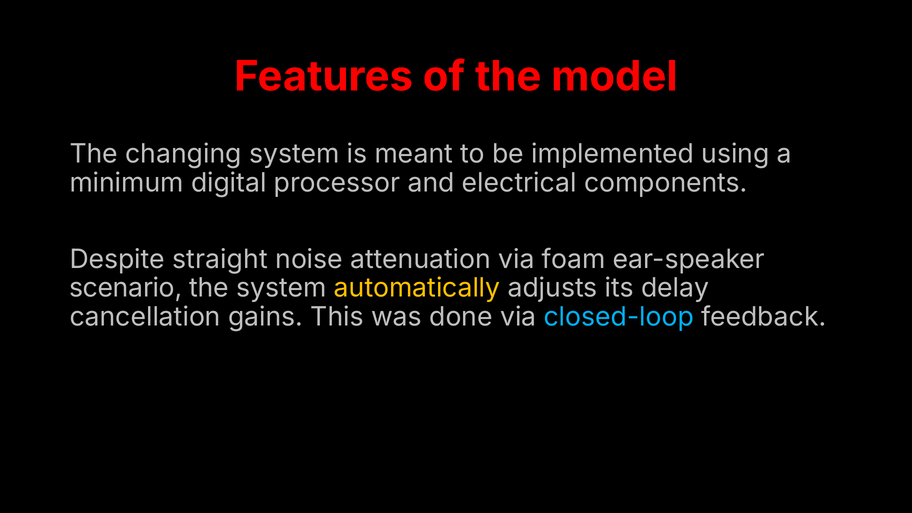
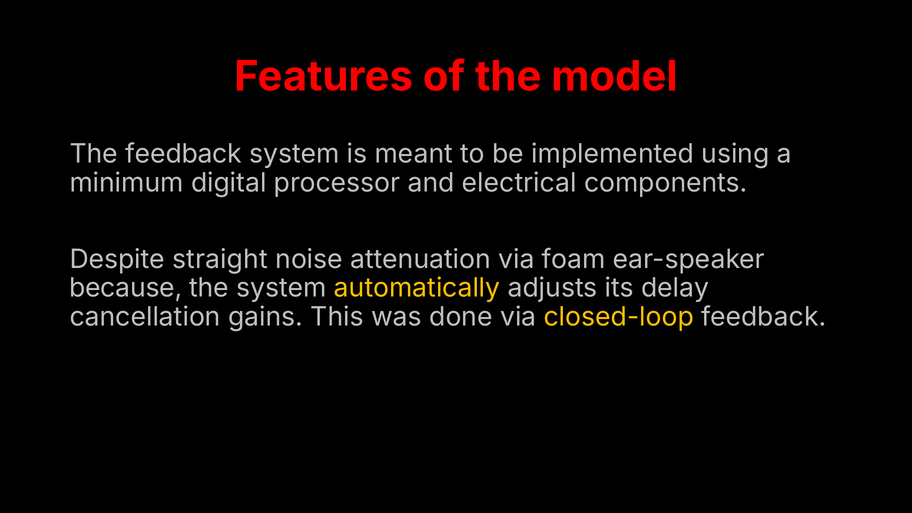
The changing: changing -> feedback (184, 154)
scenario: scenario -> because (126, 288)
closed-loop colour: light blue -> yellow (619, 317)
